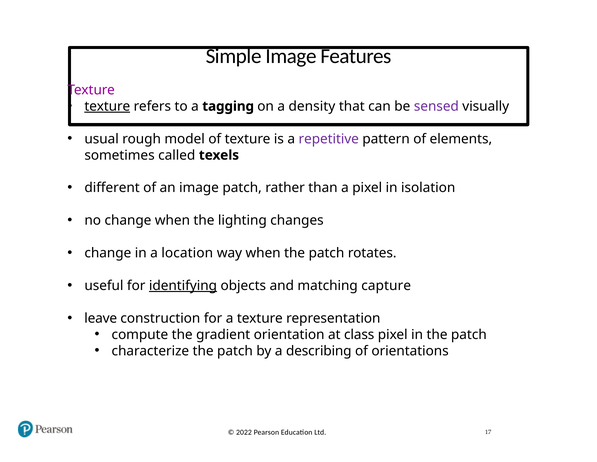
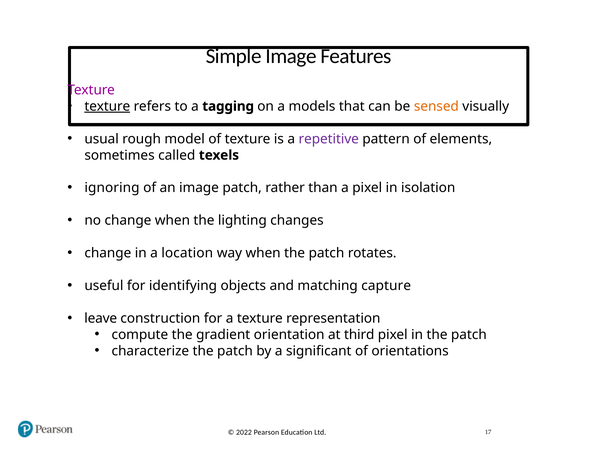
density: density -> models (312, 106)
sensed colour: purple -> orange (436, 106)
different: different -> ignoring (112, 188)
identifying underline: present -> none (183, 285)
class: class -> third (359, 334)
describing: describing -> significant (319, 350)
